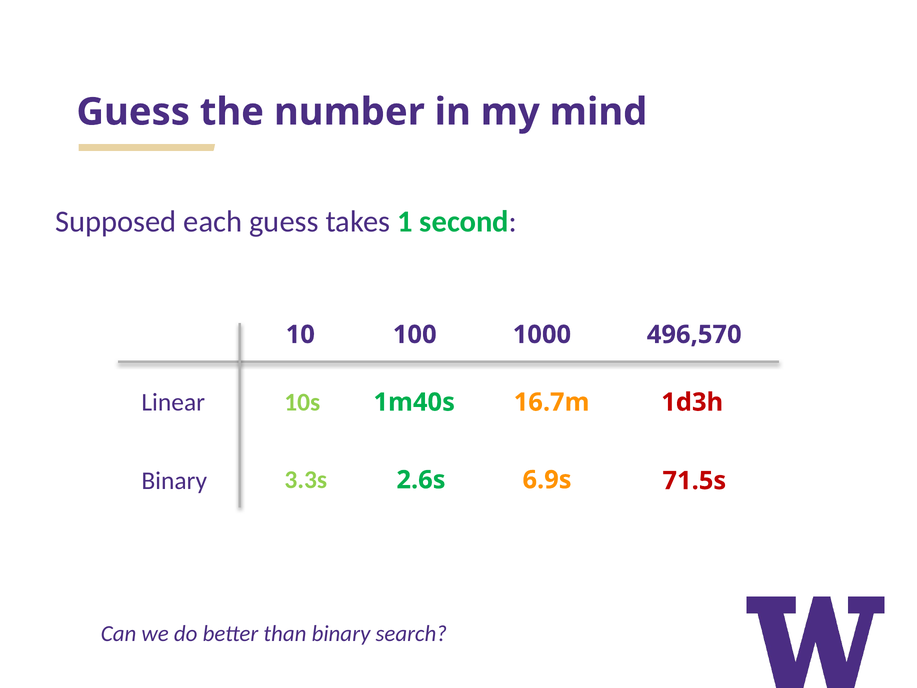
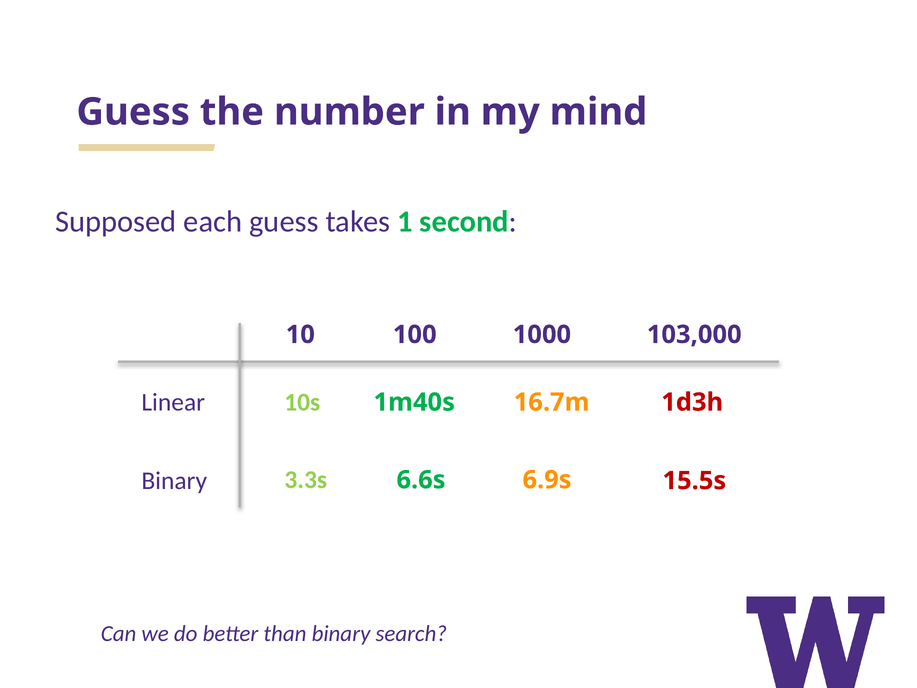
496,570: 496,570 -> 103,000 (694, 334)
2.6s: 2.6s -> 6.6s (421, 480)
71.5s: 71.5s -> 15.5s (694, 481)
